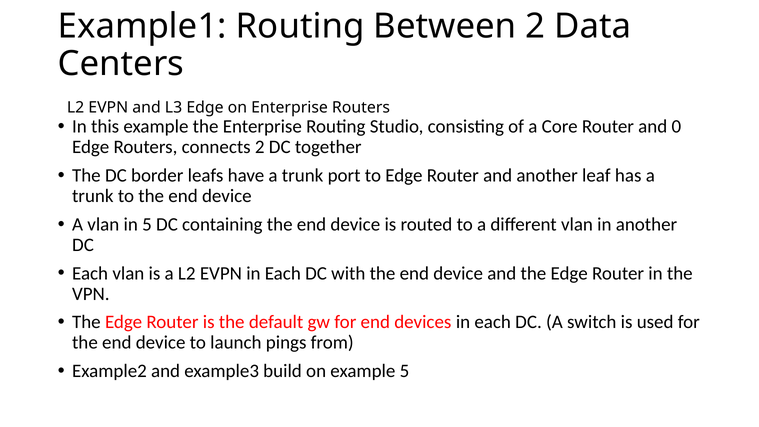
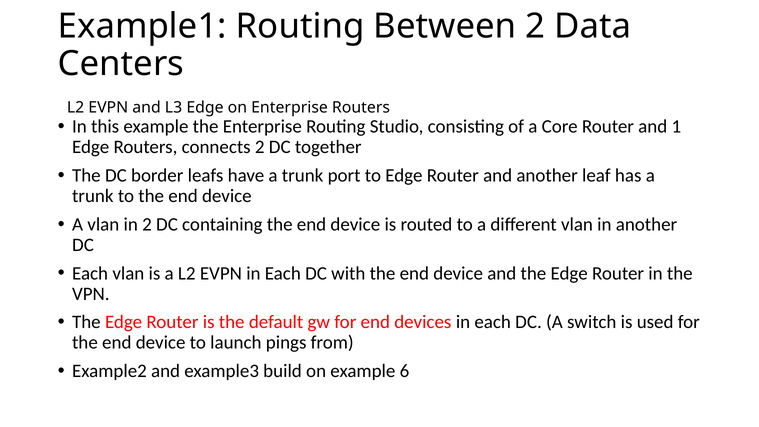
0: 0 -> 1 (676, 127)
in 5: 5 -> 2 (147, 224)
example 5: 5 -> 6 (404, 371)
